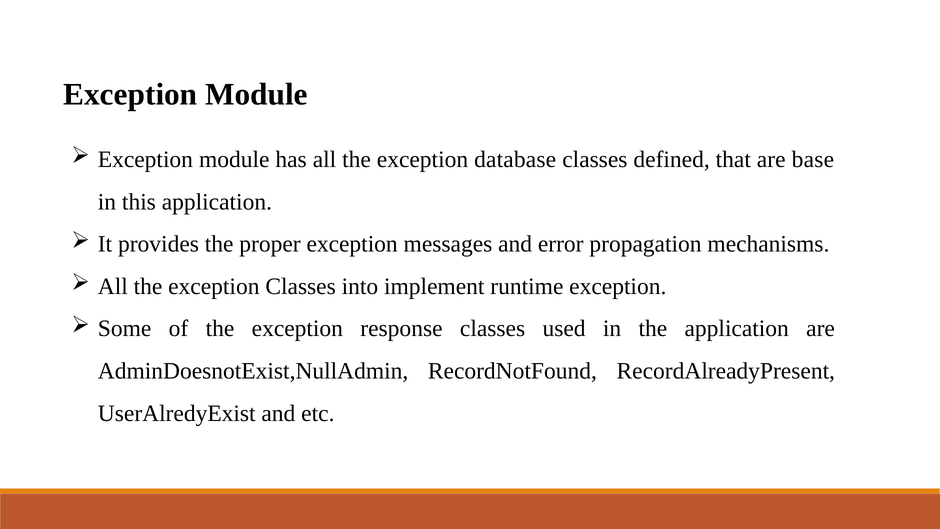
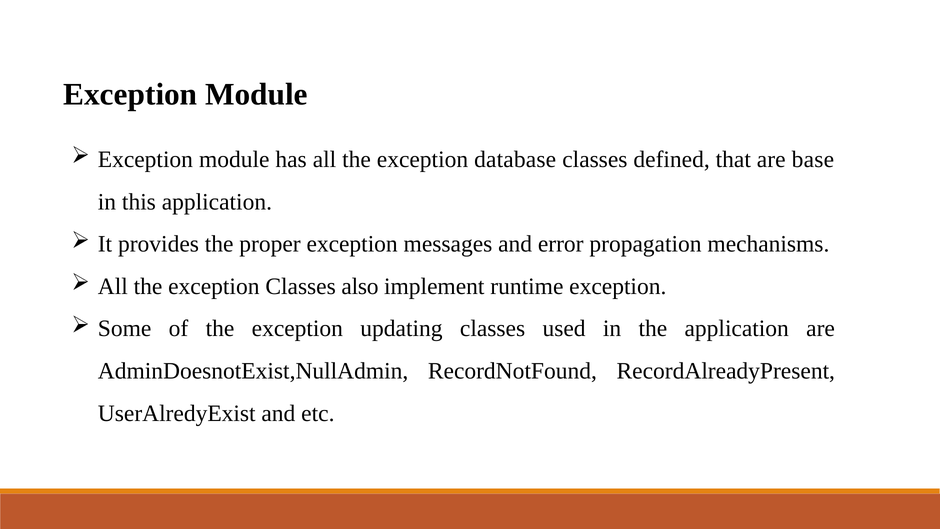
into: into -> also (360, 286)
response: response -> updating (401, 329)
